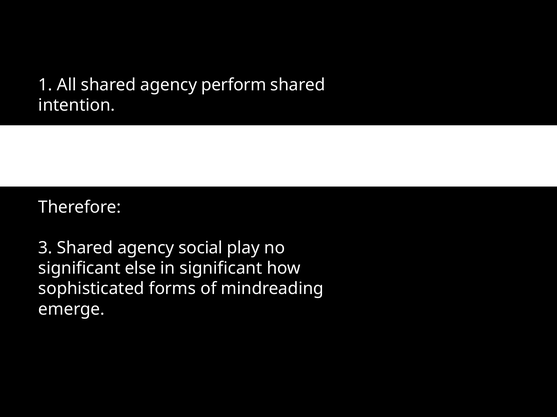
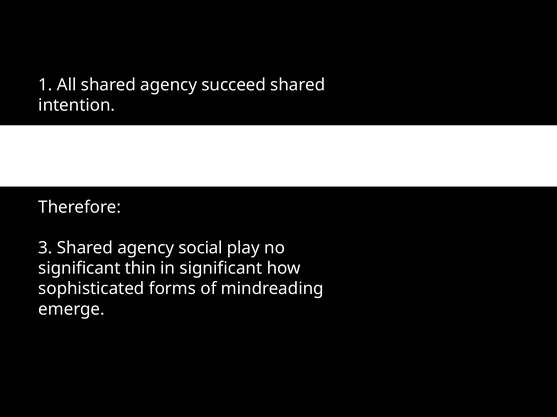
perform: perform -> succeed (234, 85)
else: else -> thin (140, 269)
